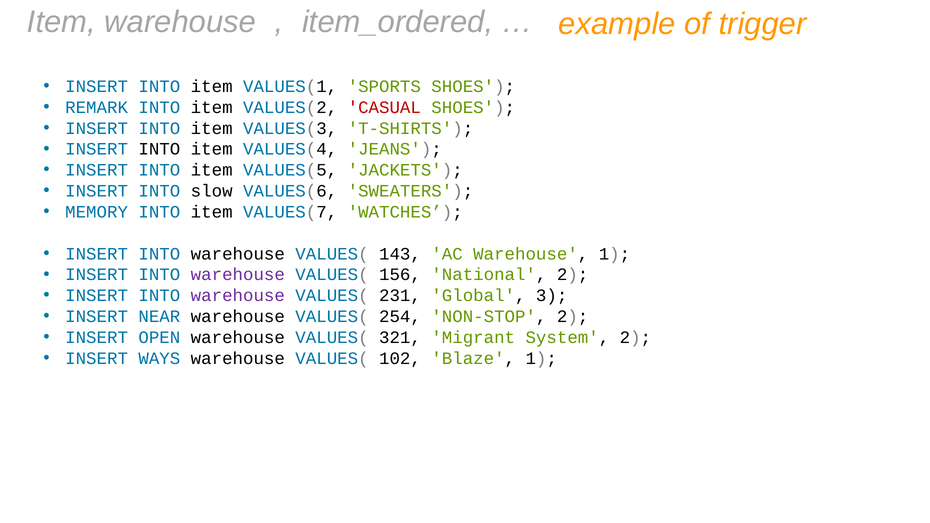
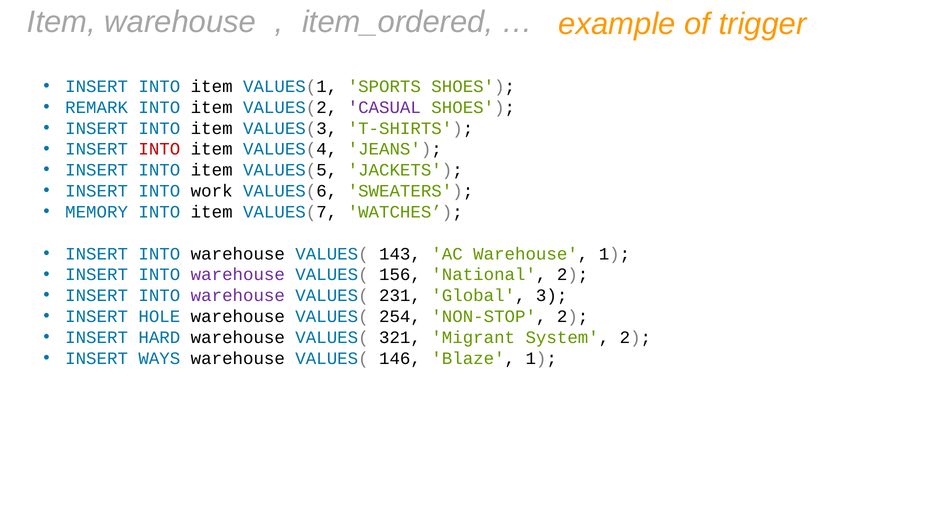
CASUAL colour: red -> purple (384, 107)
INTO colour: black -> red (159, 149)
slow: slow -> work (212, 191)
NEAR: NEAR -> HOLE (159, 317)
OPEN: OPEN -> HARD (159, 338)
102: 102 -> 146 (400, 359)
